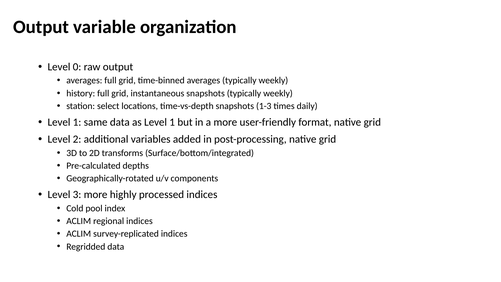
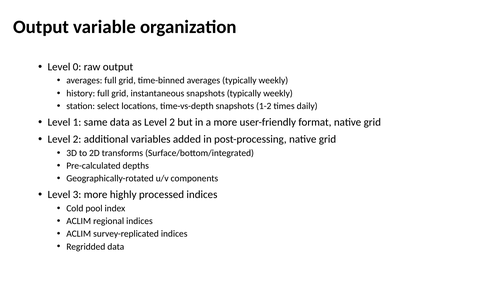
1-3: 1-3 -> 1-2 (264, 106)
as Level 1: 1 -> 2 (172, 122)
